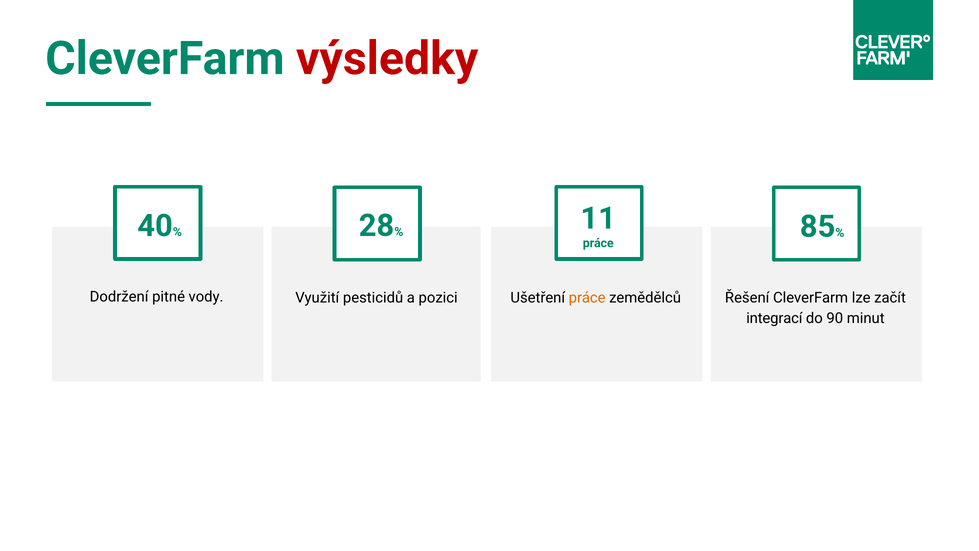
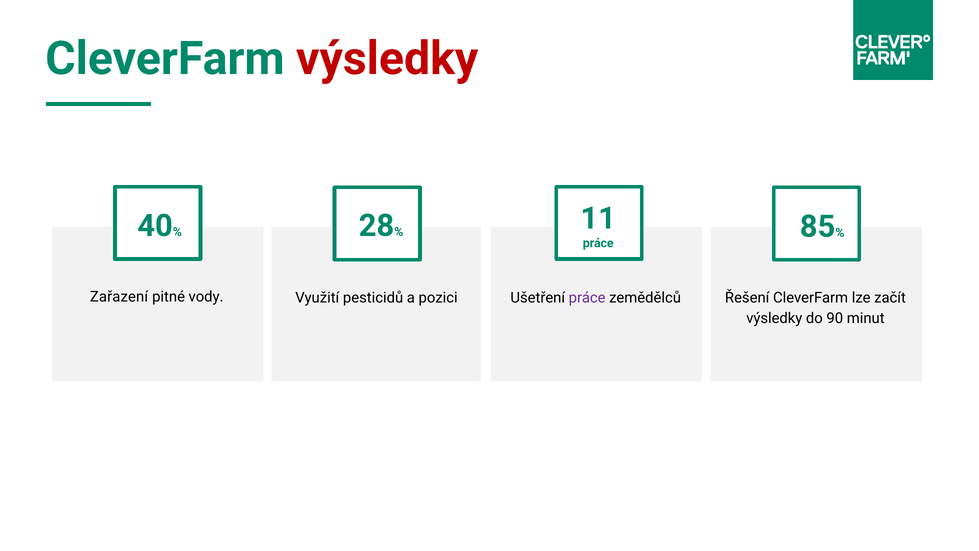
Dodržení: Dodržení -> Zařazení (119, 297)
práce colour: orange -> purple (587, 298)
integrací: integrací -> výsledky (774, 318)
